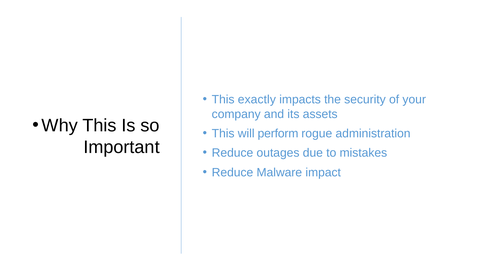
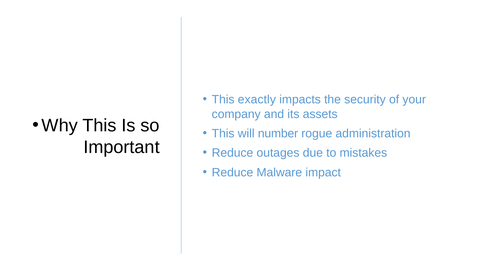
perform: perform -> number (278, 134)
